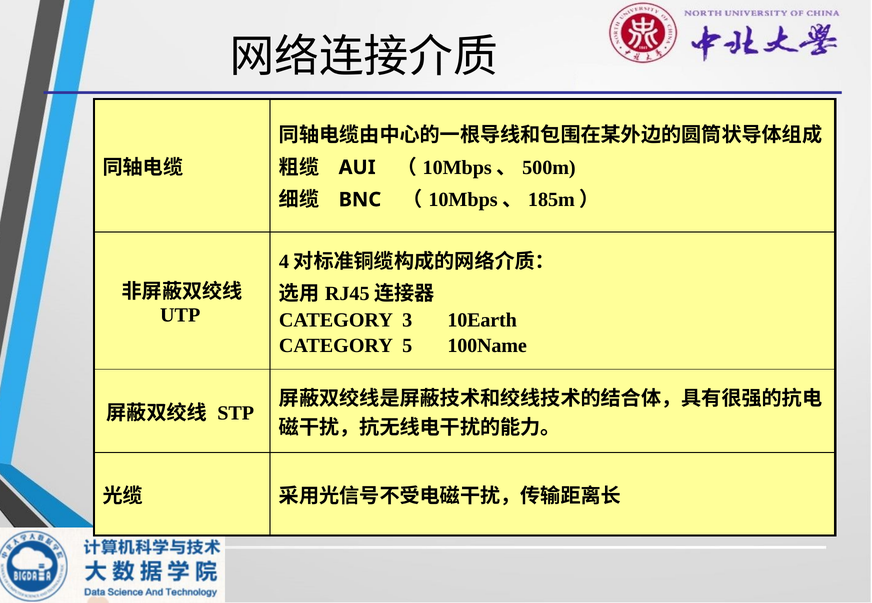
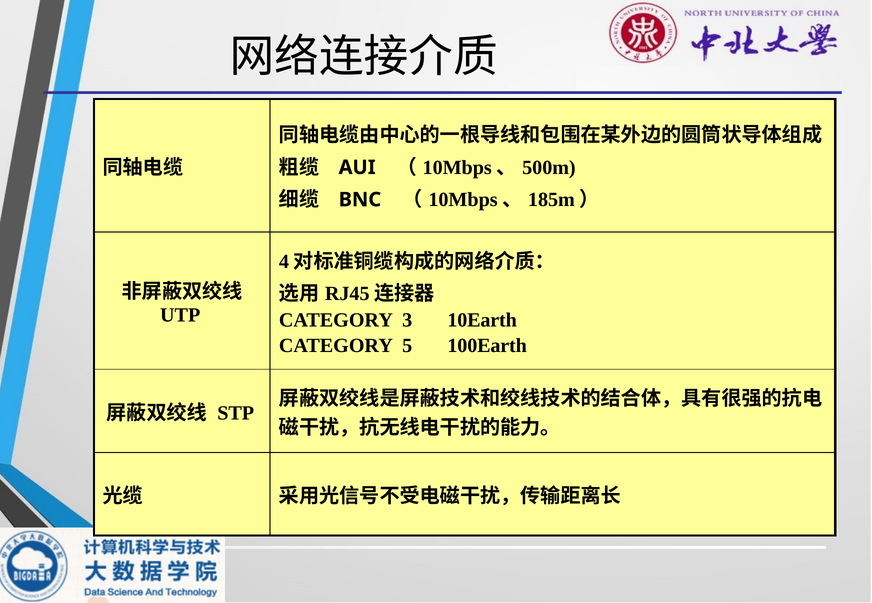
100Name: 100Name -> 100Earth (487, 346)
